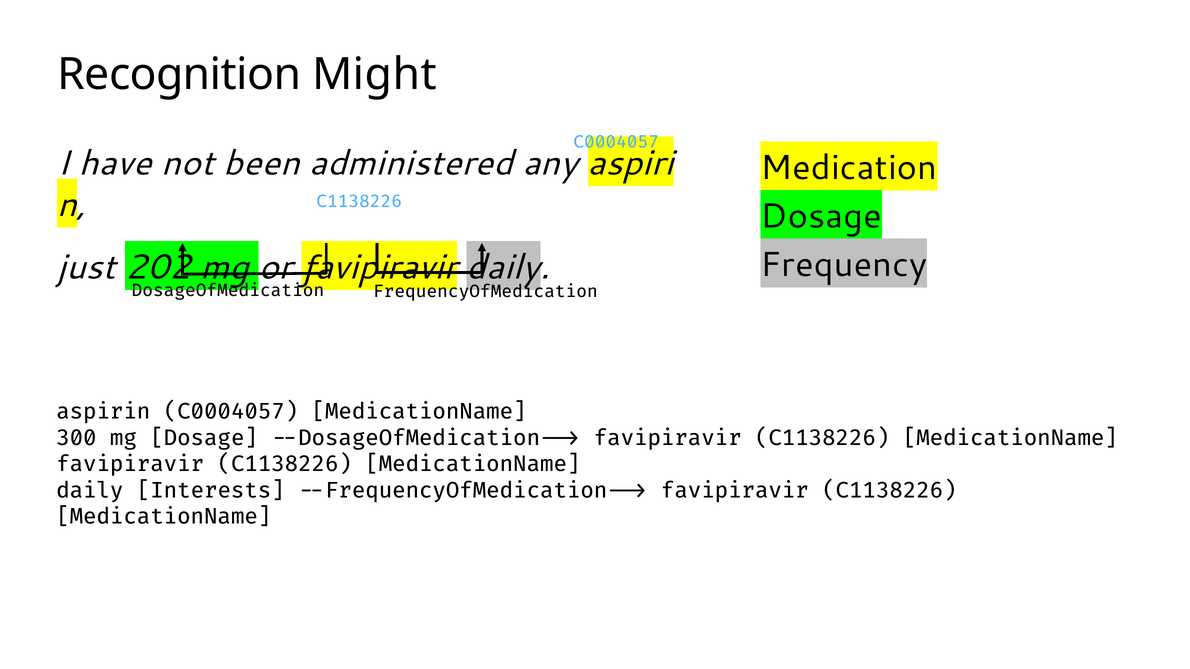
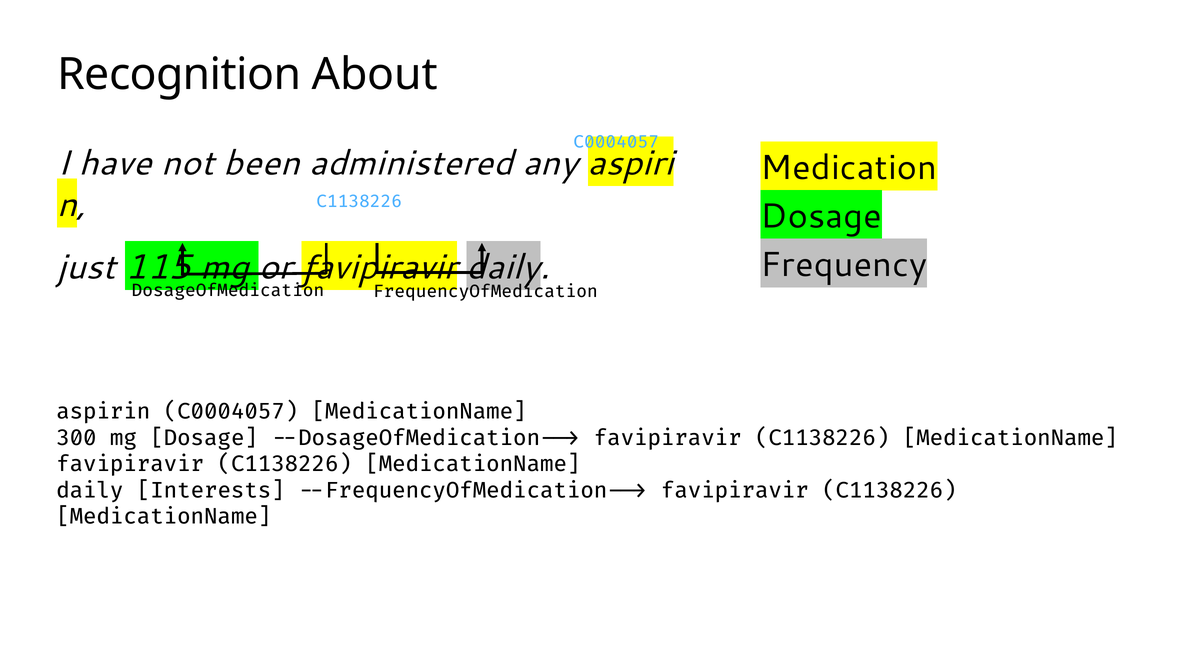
Might: Might -> About (375, 75)
202: 202 -> 115 (158, 267)
